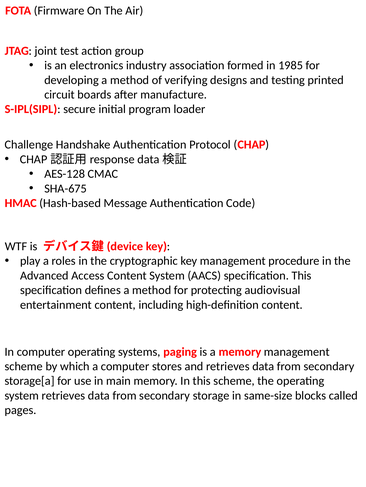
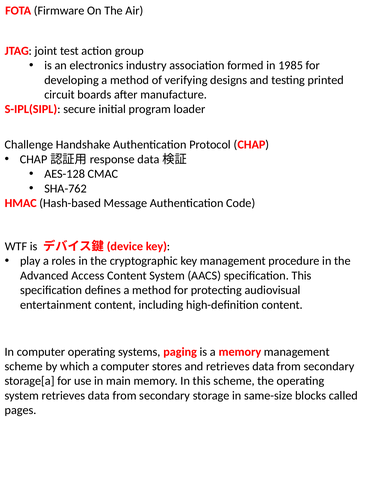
SHA-675: SHA-675 -> SHA-762 (66, 189)
